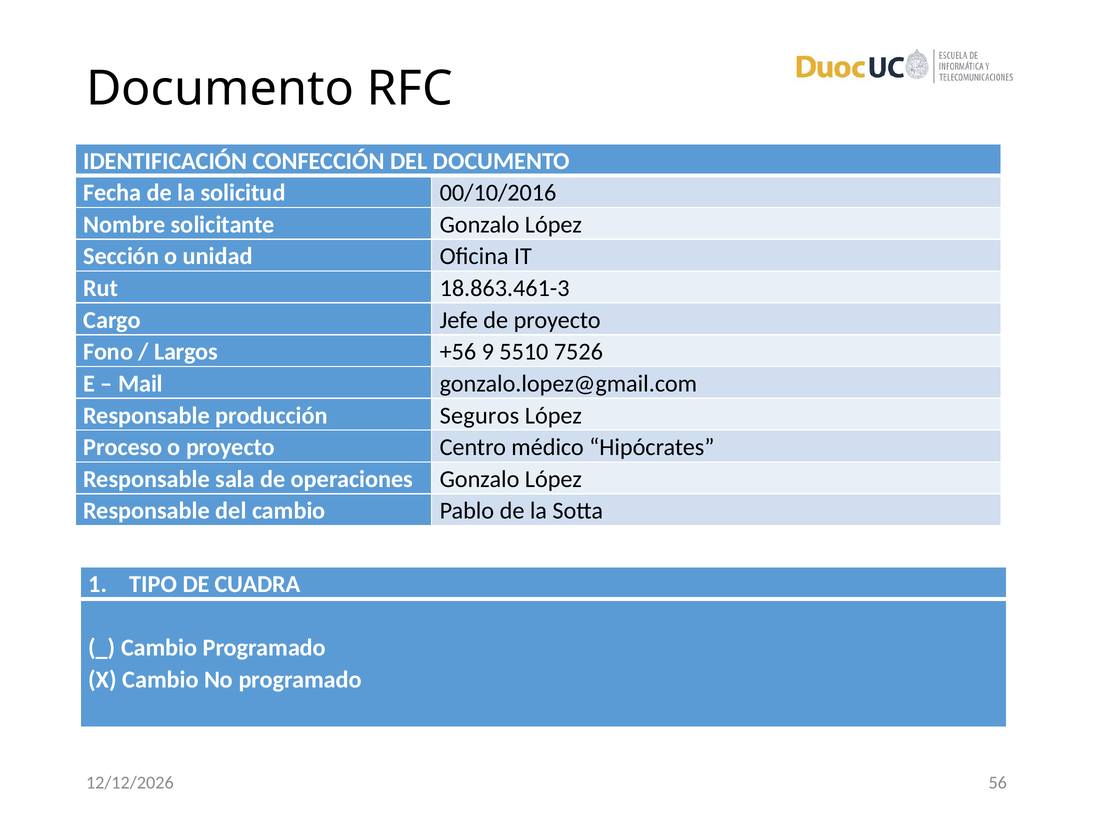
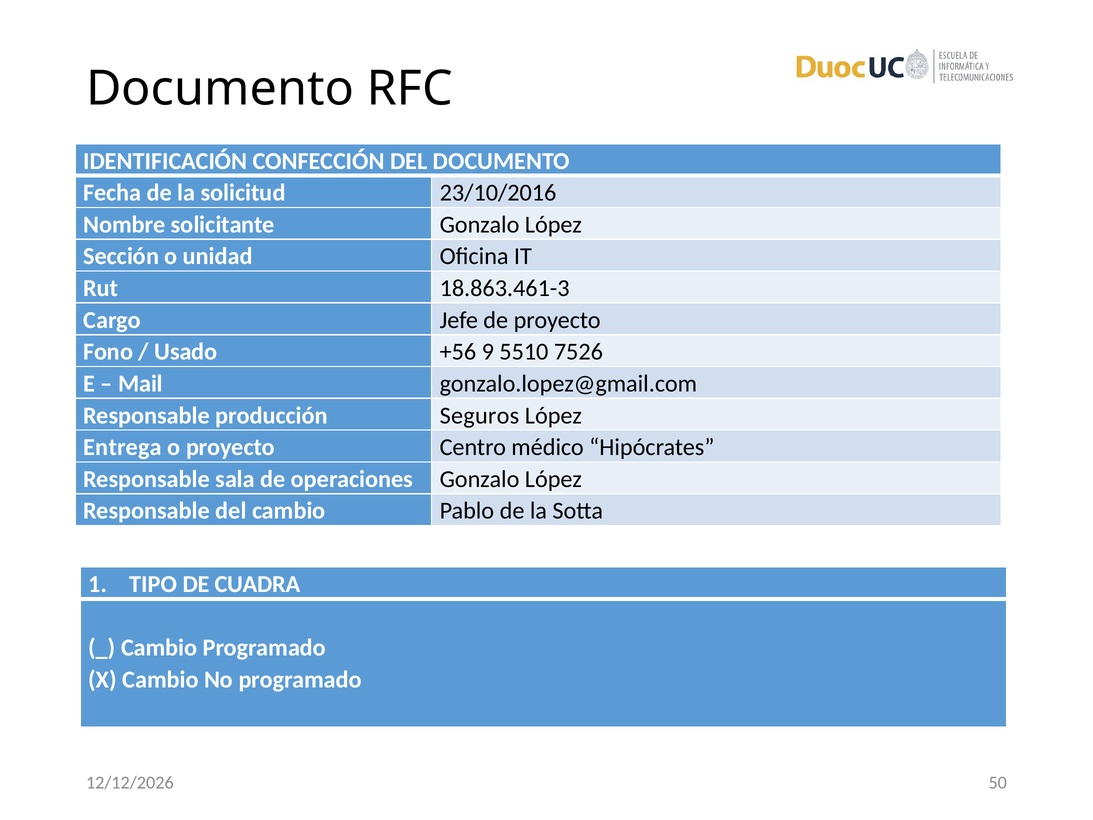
00/10/2016: 00/10/2016 -> 23/10/2016 (498, 193)
Largos: Largos -> Usado (186, 352)
Proceso: Proceso -> Entrega (123, 447)
56: 56 -> 50 (998, 783)
